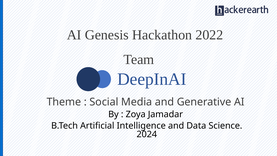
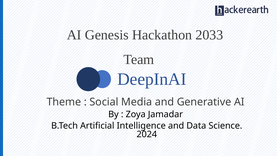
2022: 2022 -> 2033 (209, 35)
